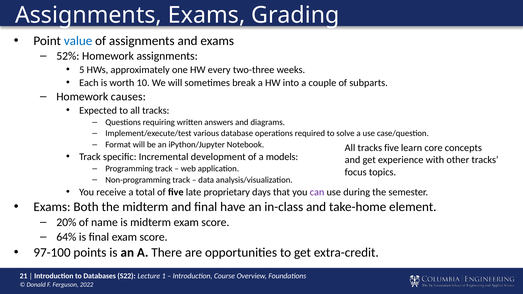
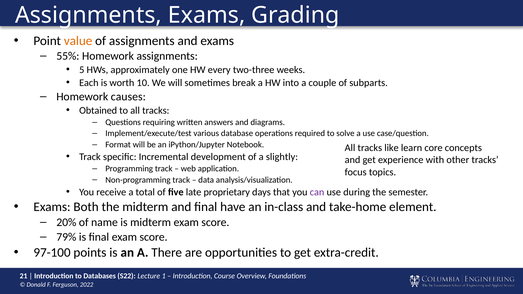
value colour: blue -> orange (78, 41)
52%: 52% -> 55% (68, 56)
Expected: Expected -> Obtained (98, 110)
tracks five: five -> like (392, 148)
models: models -> slightly (282, 157)
64%: 64% -> 79% (66, 237)
